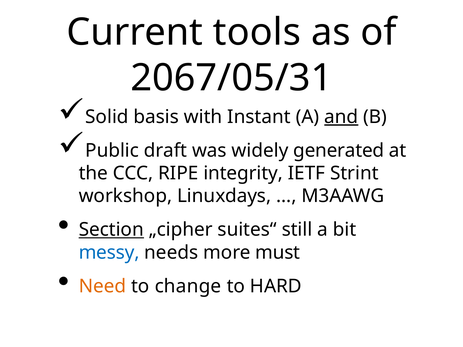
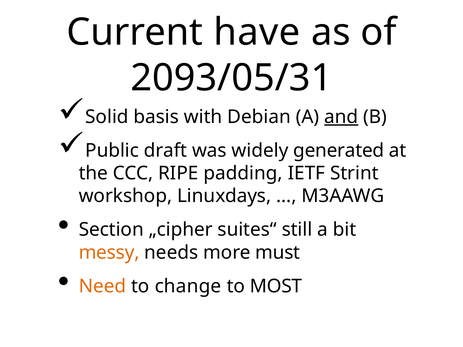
tools: tools -> have (257, 32)
2067/05/31: 2067/05/31 -> 2093/05/31 (231, 78)
Instant: Instant -> Debian (259, 117)
integrity: integrity -> padding (243, 173)
Section underline: present -> none (111, 230)
messy colour: blue -> orange (109, 253)
HARD: HARD -> MOST (276, 286)
